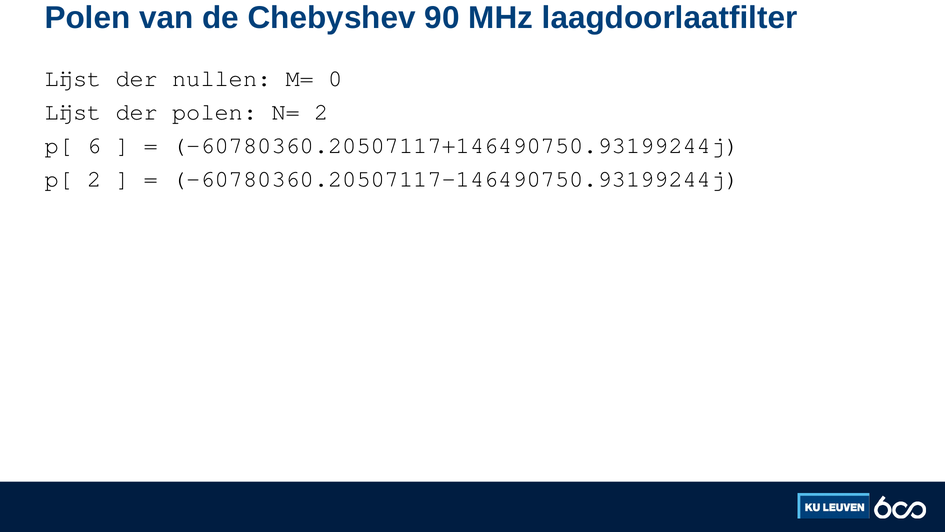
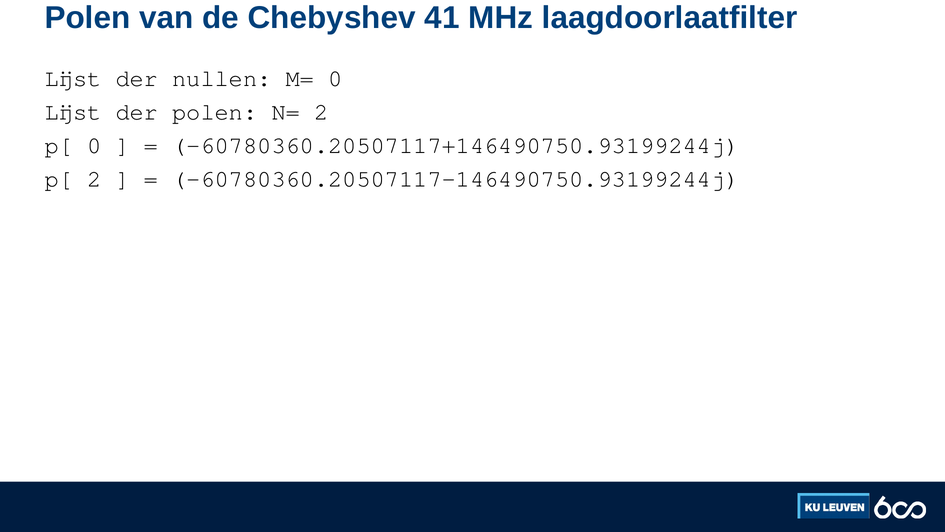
90: 90 -> 41 (442, 18)
p[ 6: 6 -> 0 (94, 145)
